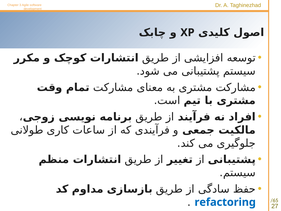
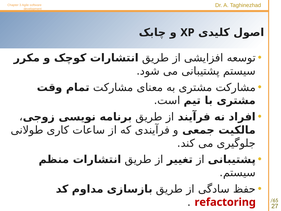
refactoring colour: blue -> red (225, 202)
